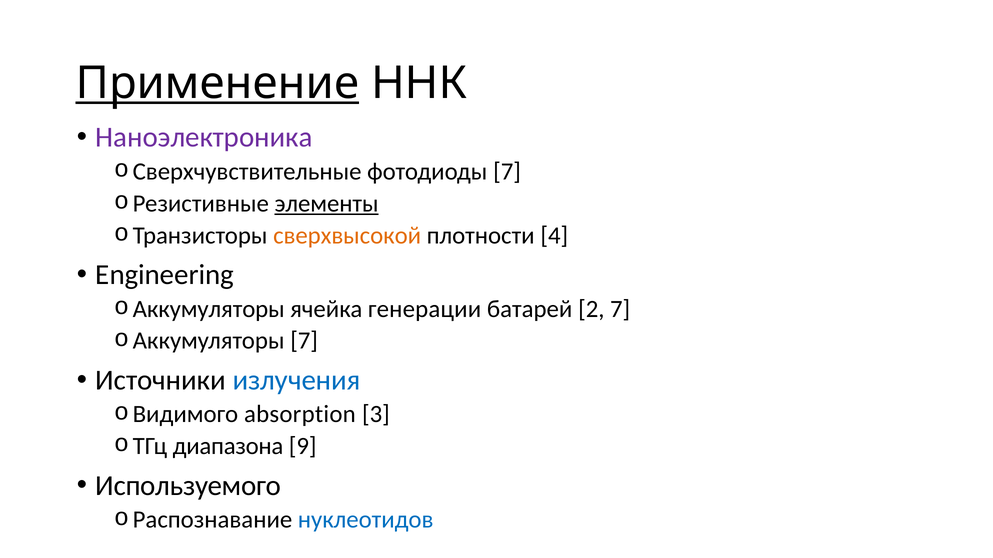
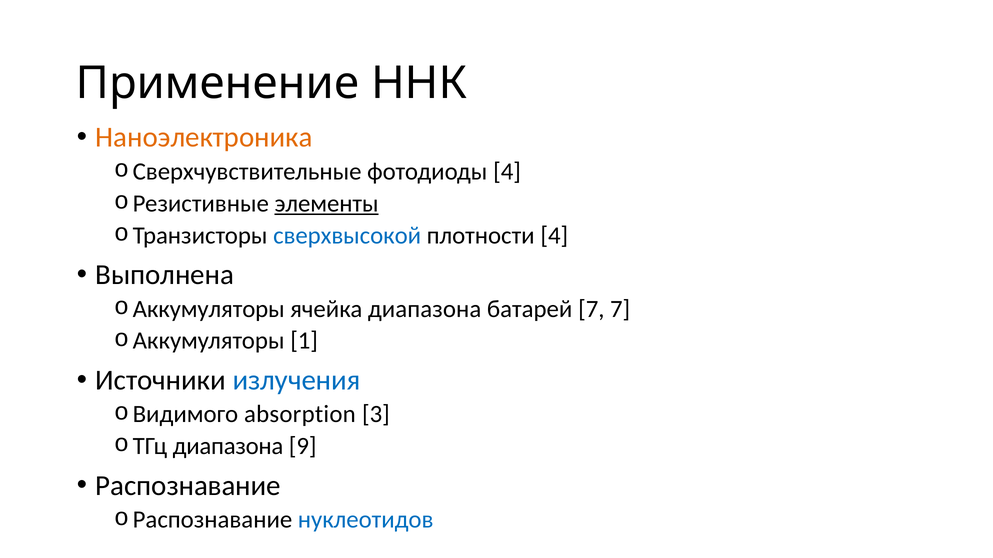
Применение underline: present -> none (217, 83)
Наноэлектроника colour: purple -> orange (204, 137)
фотодиоды 7: 7 -> 4 (507, 172)
сверхвысокой colour: orange -> blue (347, 236)
Engineering: Engineering -> Выполнена (165, 275)
ячейка генерации: генерации -> диапазона (425, 309)
батарей 2: 2 -> 7 (591, 309)
Аккумуляторы 7: 7 -> 1 (304, 341)
Используемого: Используемого -> Распознавание (188, 486)
